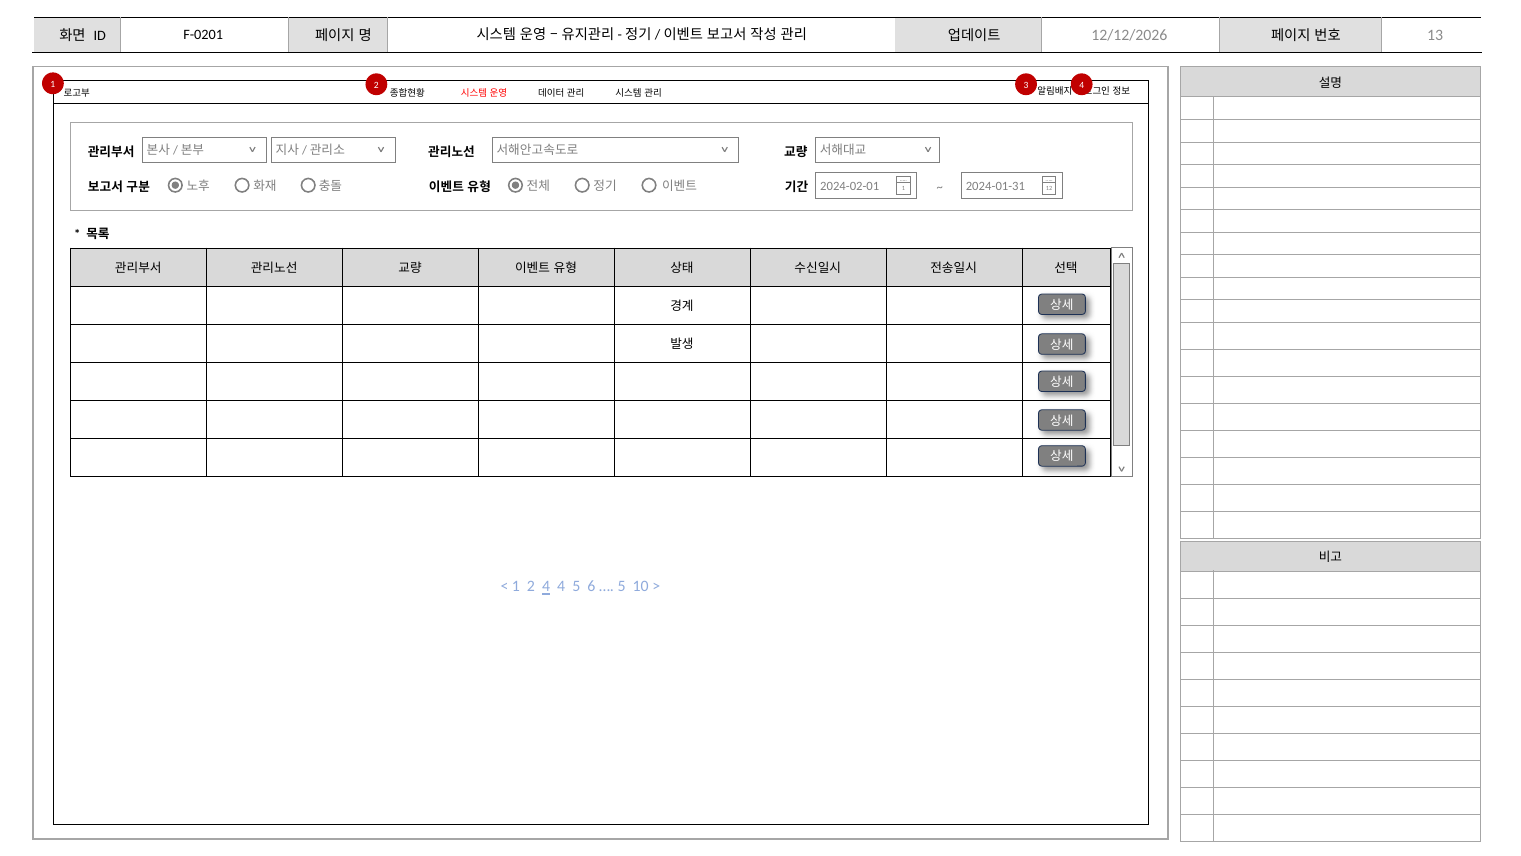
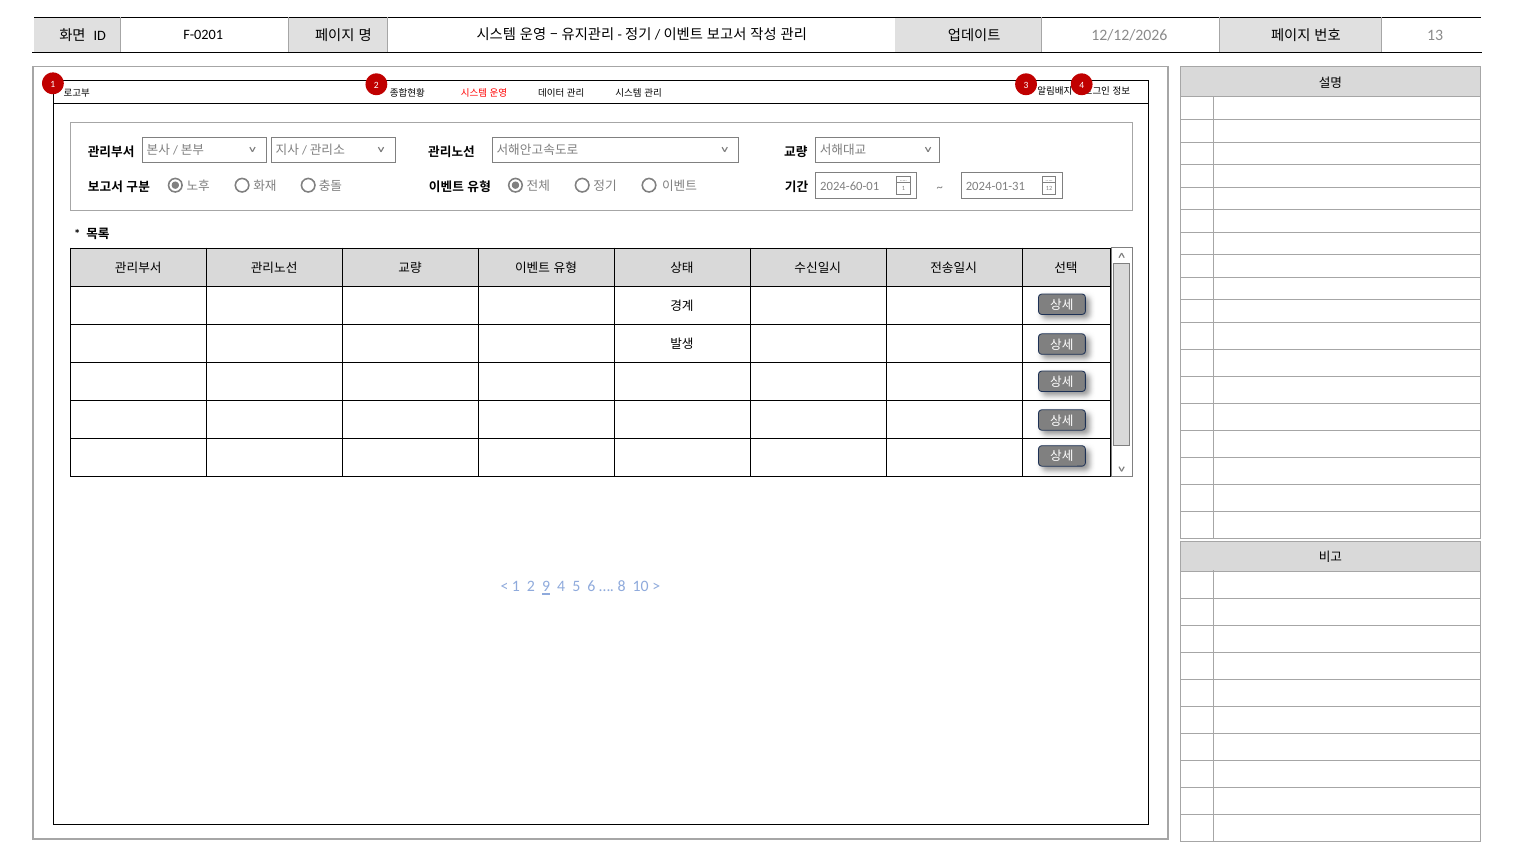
2024-02-01: 2024-02-01 -> 2024-60-01 (850, 186)
2 4: 4 -> 9 (546, 586)
5: 5 -> 8 (622, 586)
